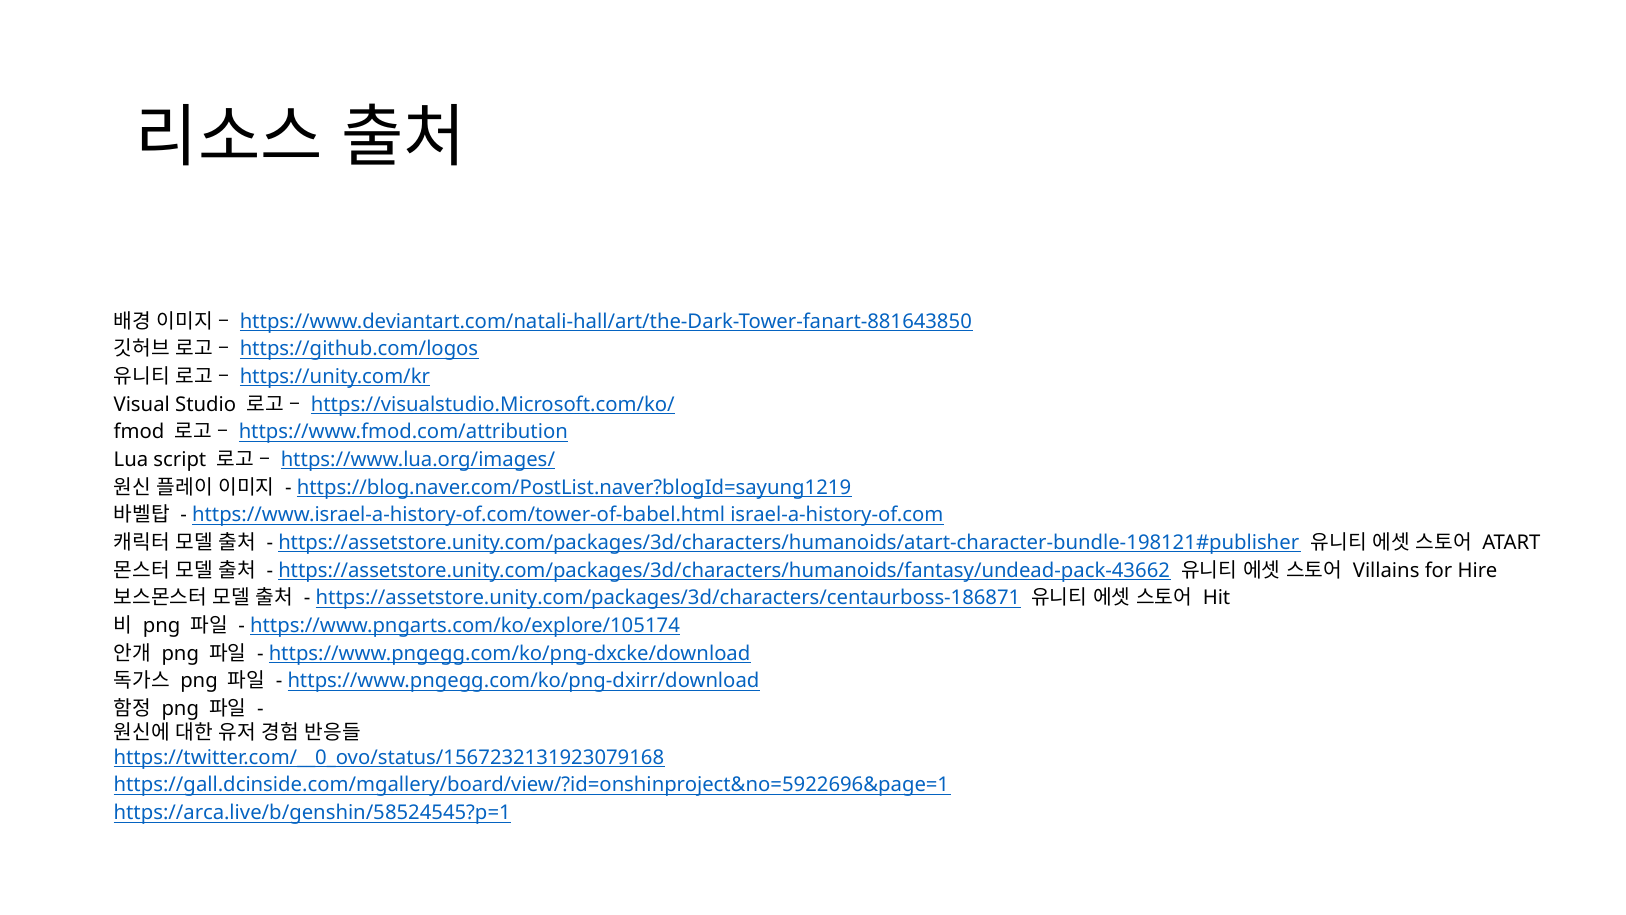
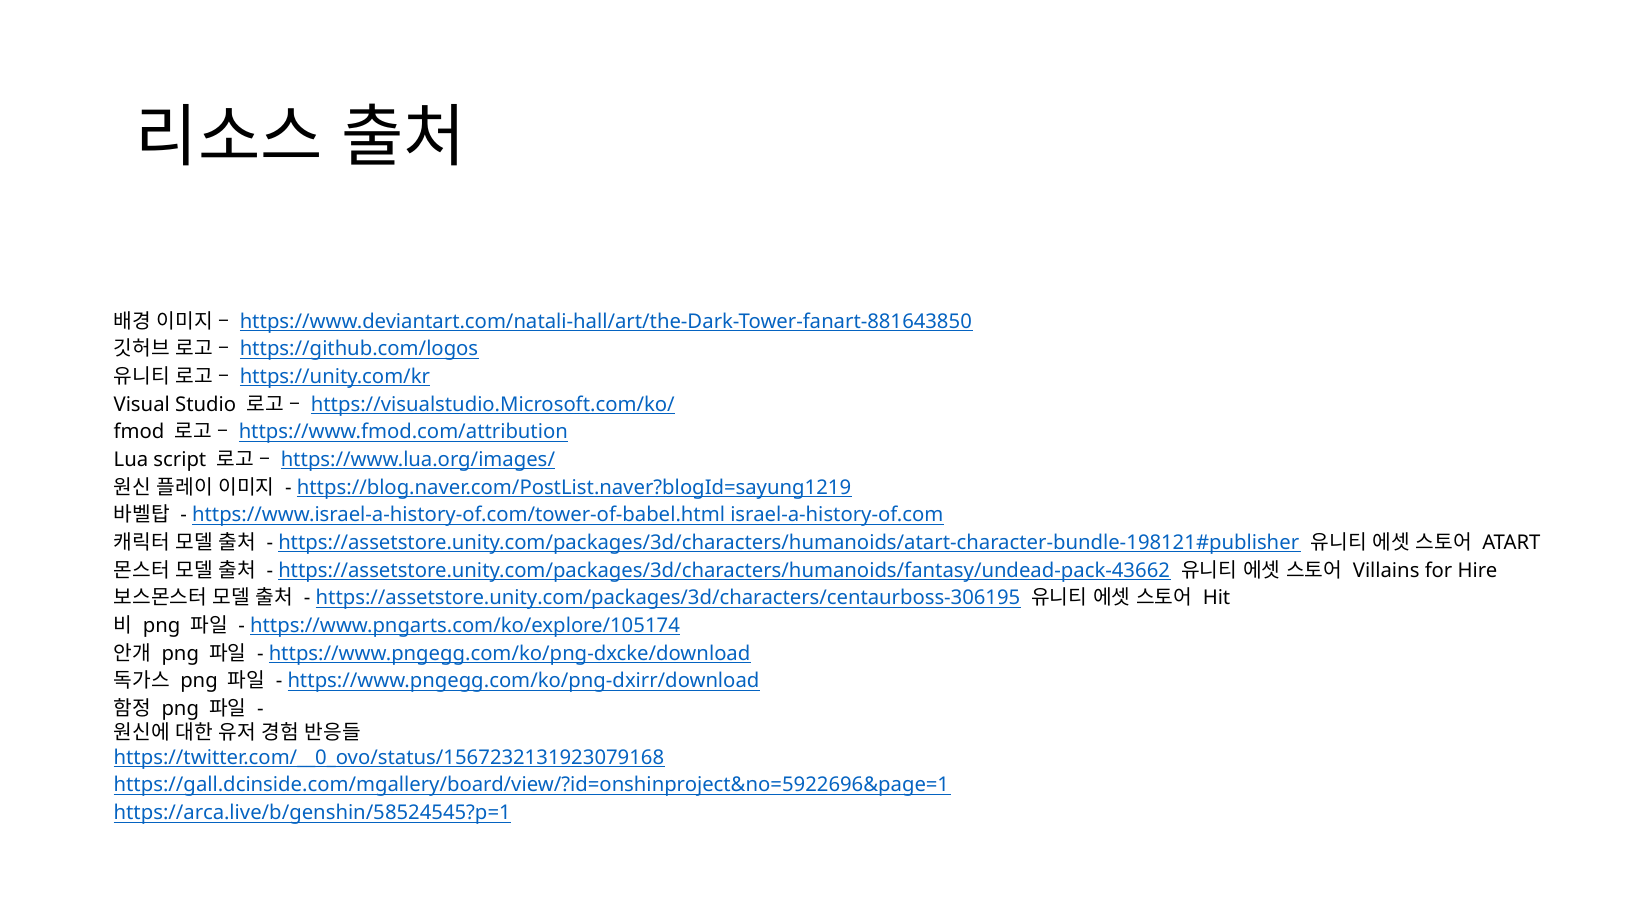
https://assetstore.unity.com/packages/3d/characters/centaurboss-186871: https://assetstore.unity.com/packages/3d/characters/centaurboss-186871 -> https://assetstore.unity.com/packages/3d/characters/centaurboss-306195 (668, 598)
